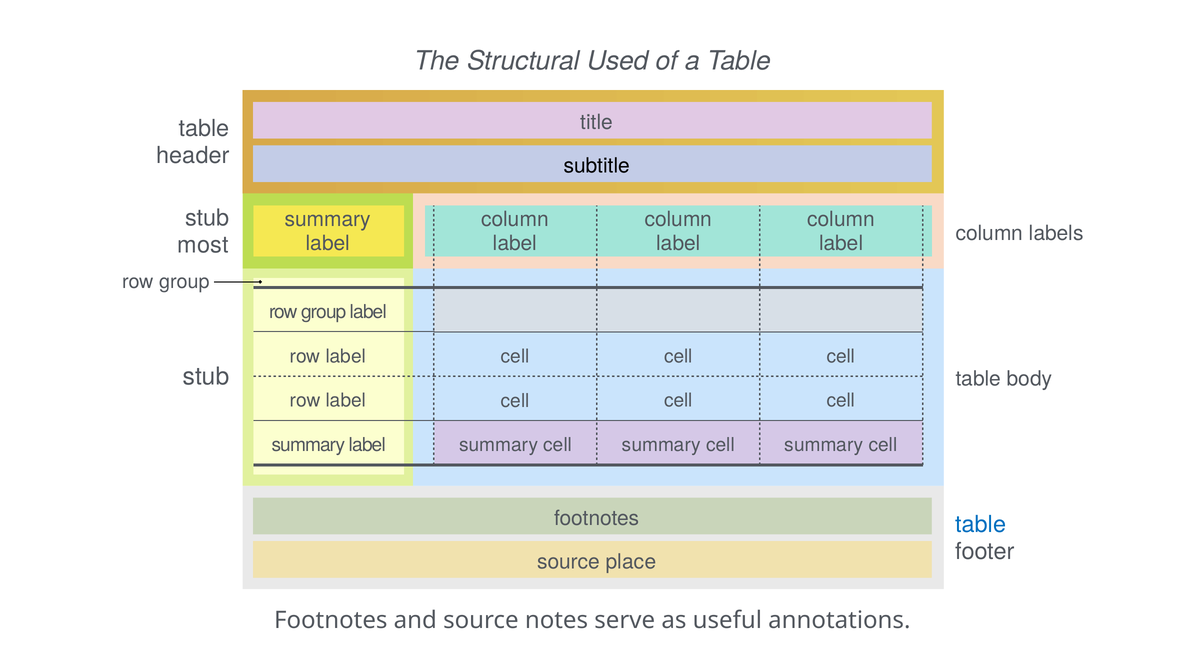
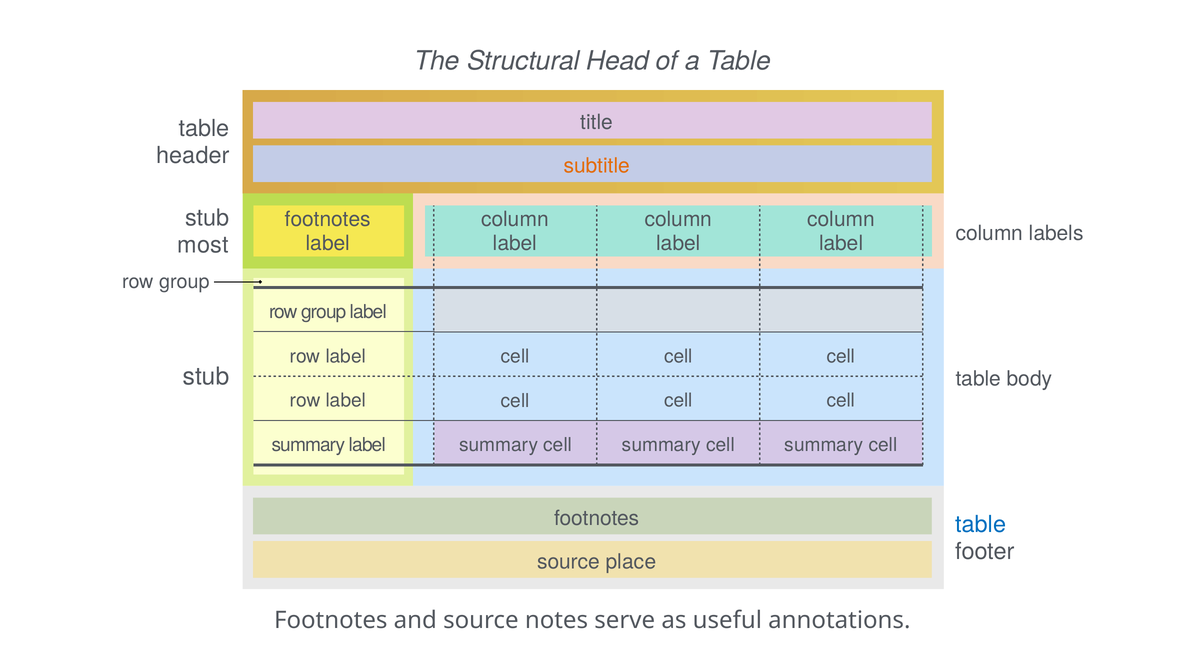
Used: Used -> Head (618, 61)
subtitle colour: black -> orange (597, 166)
summary: summary -> footnotes (328, 219)
